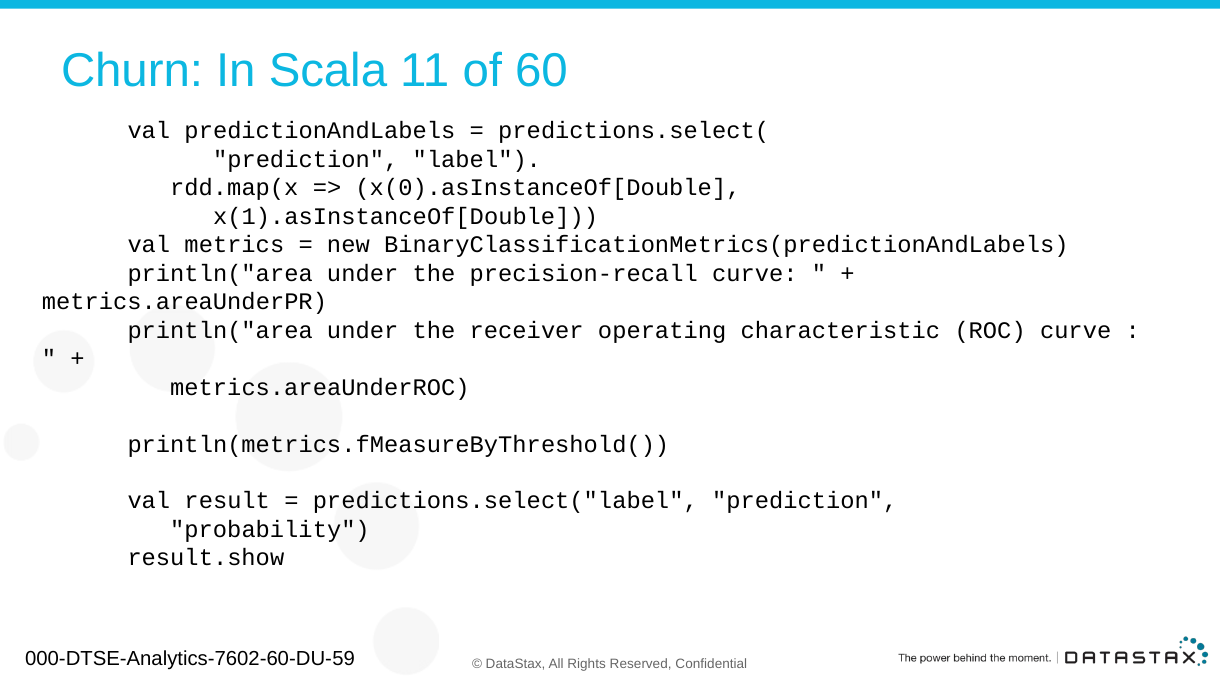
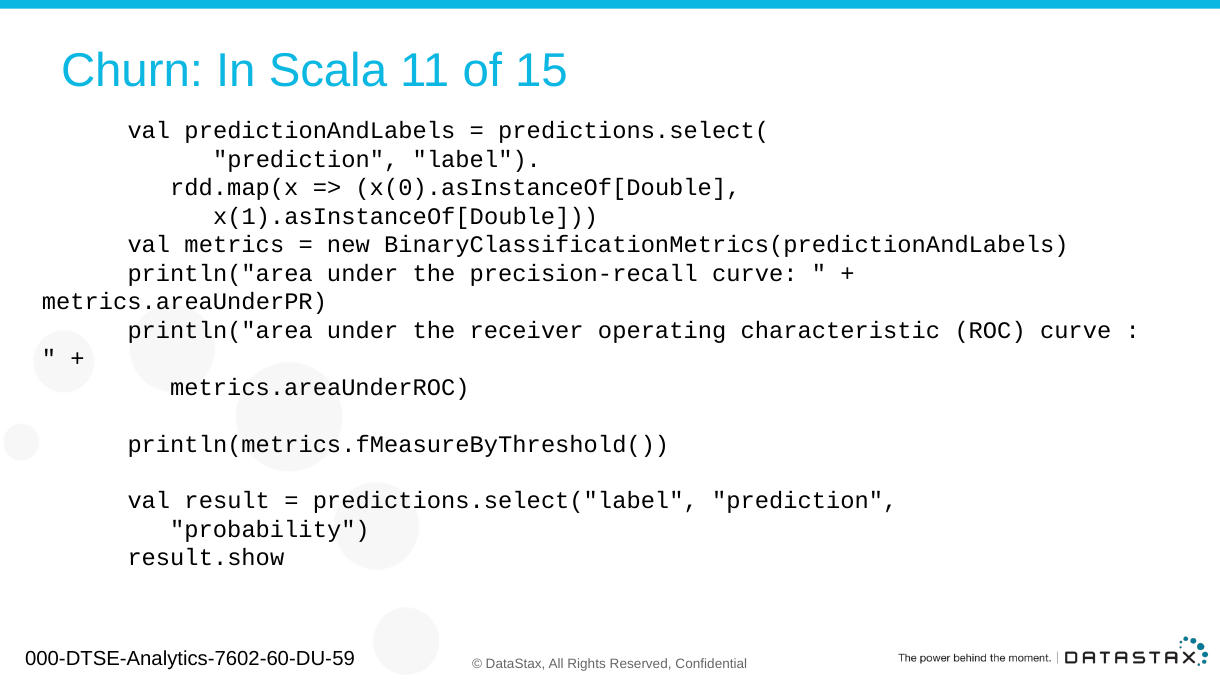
60: 60 -> 15 (541, 71)
